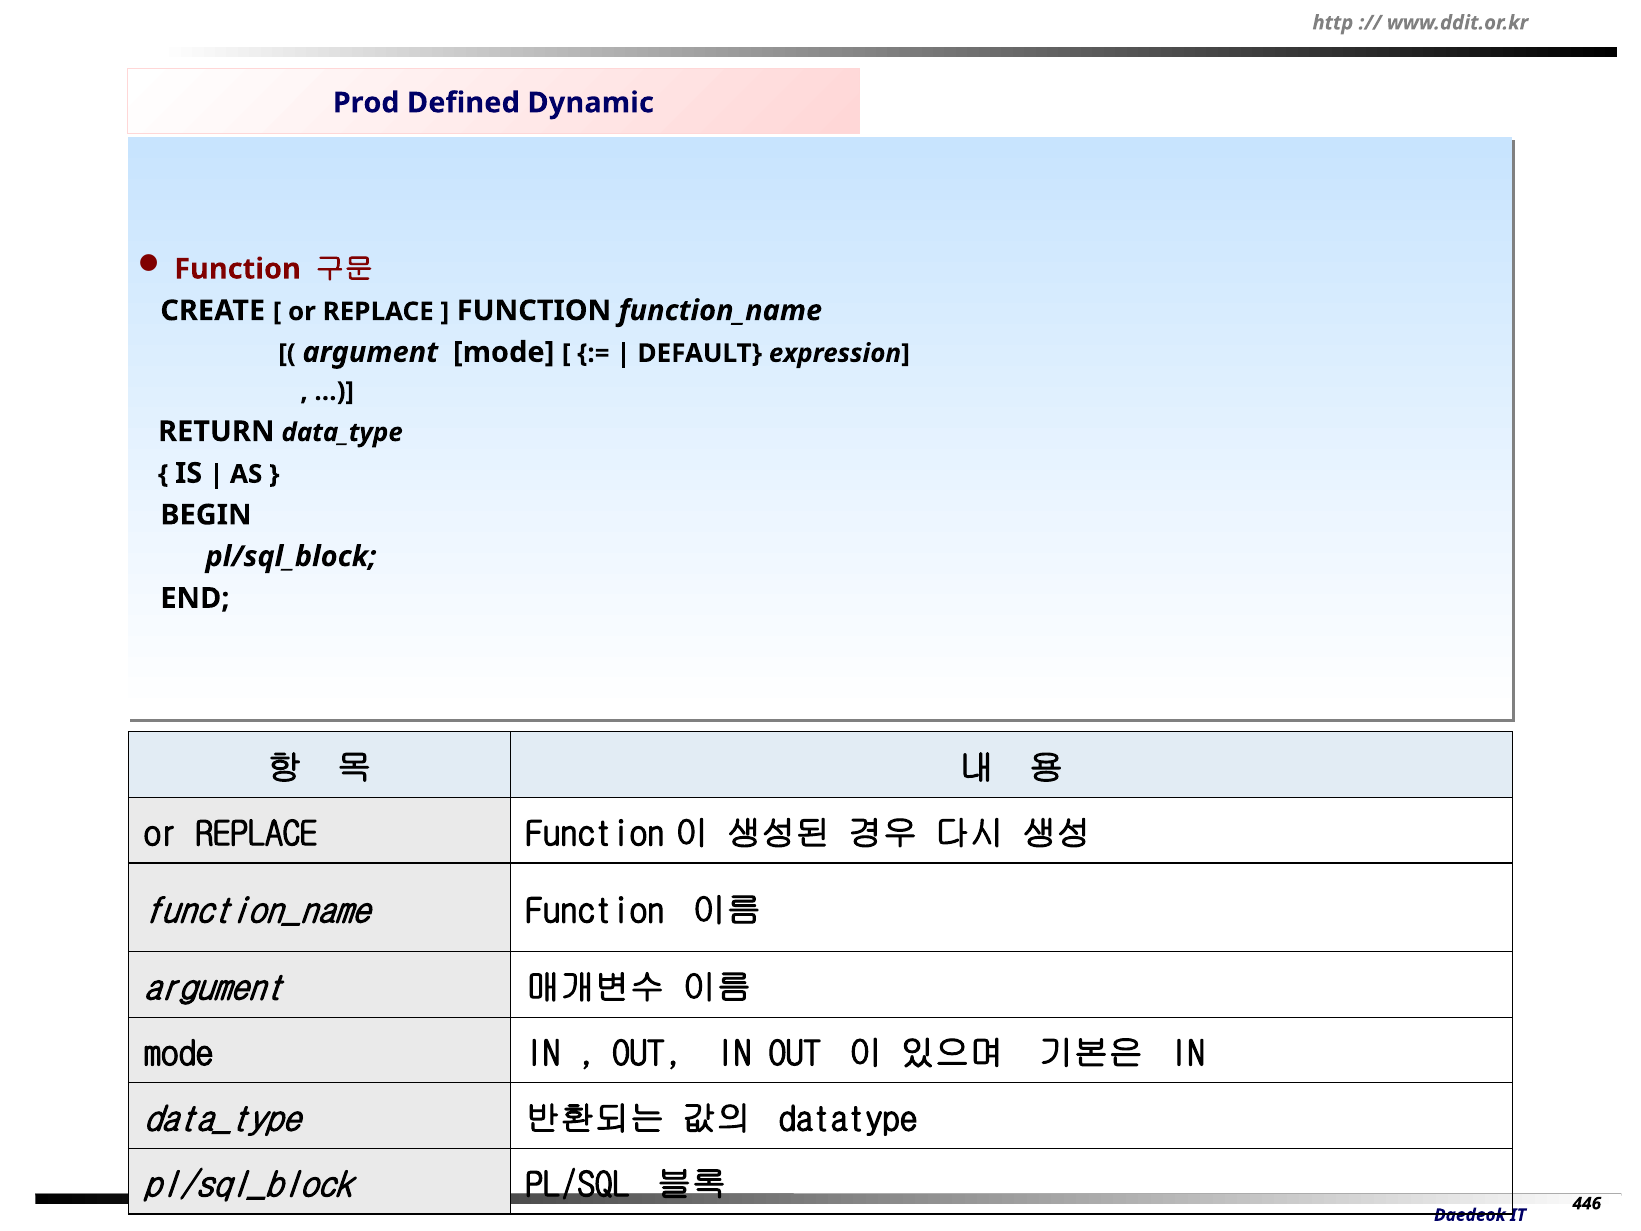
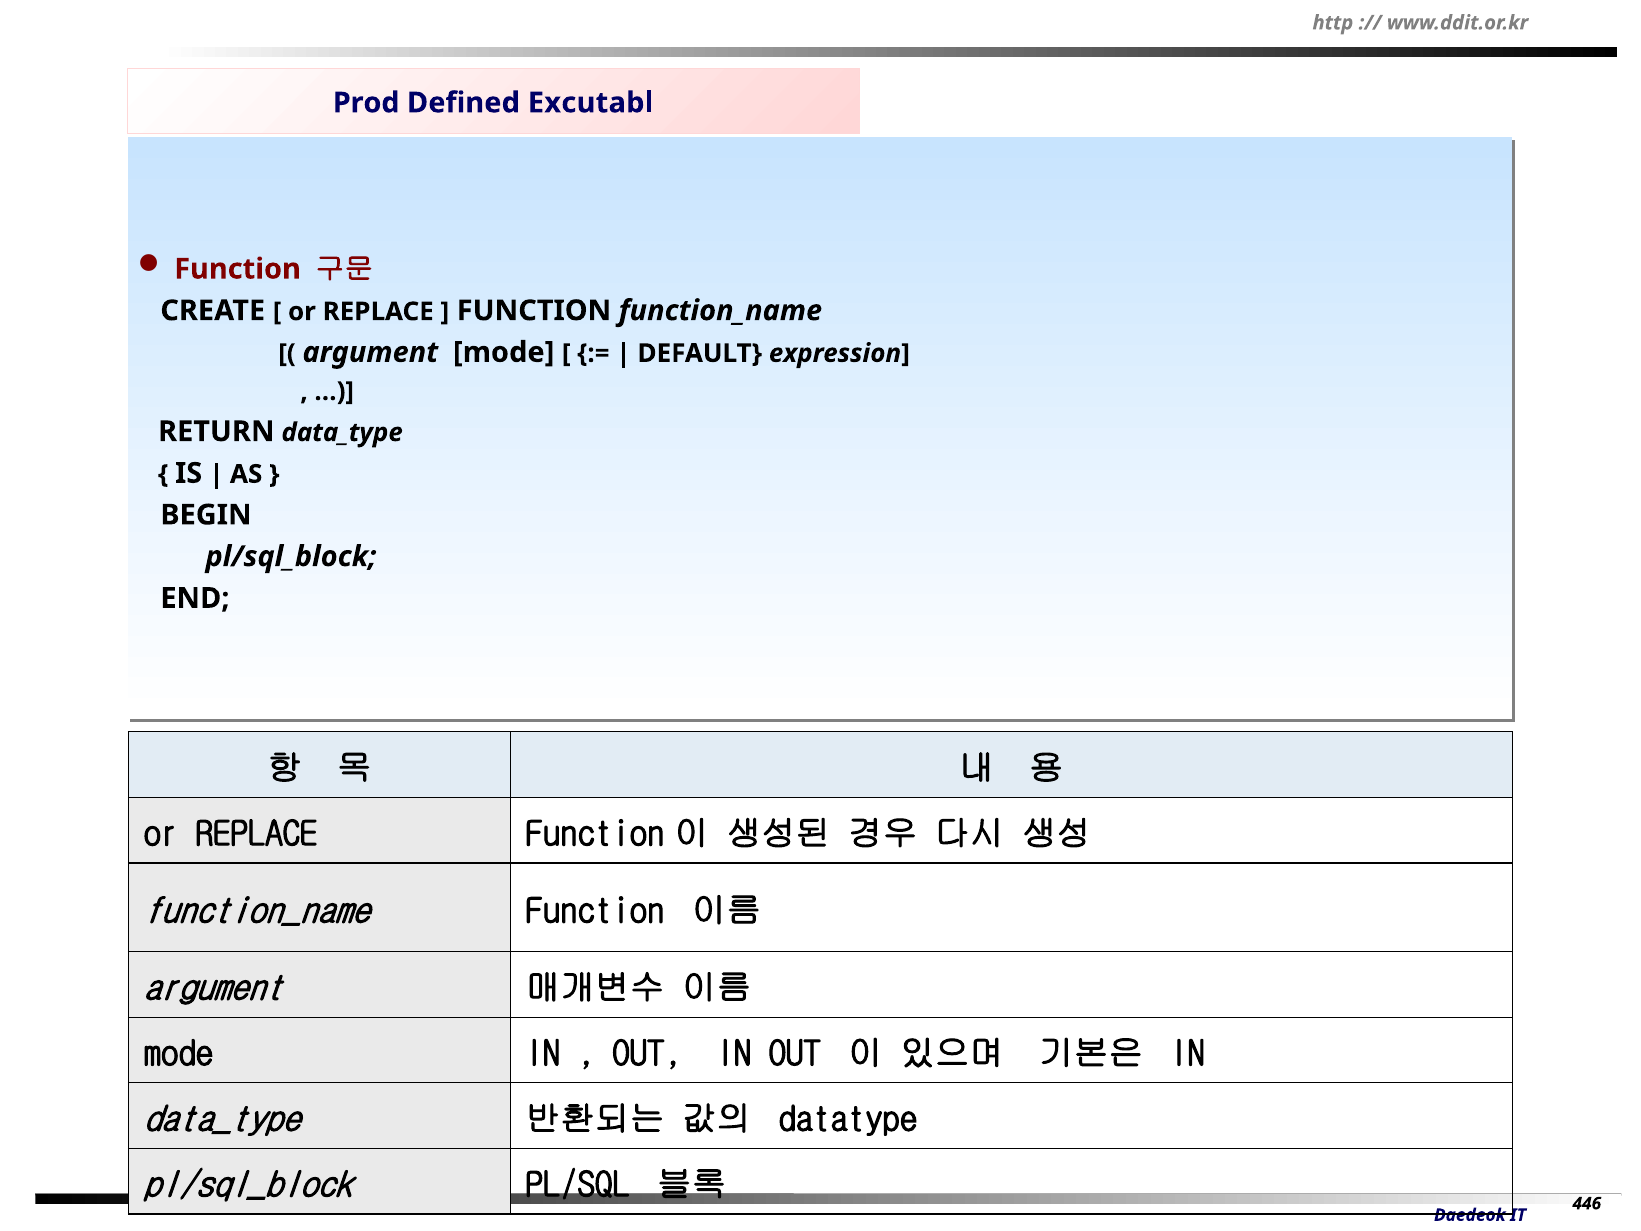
Dynamic: Dynamic -> Excutabl (591, 103)
